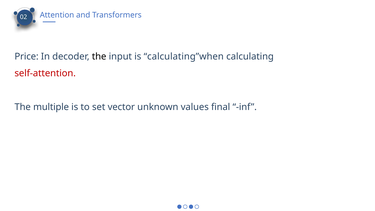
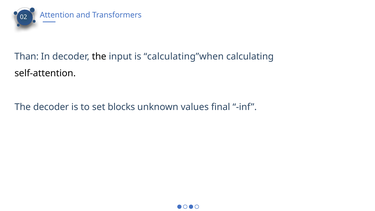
Price: Price -> Than (27, 56)
self-attention colour: red -> black (45, 73)
The multiple: multiple -> decoder (51, 107)
vector: vector -> blocks (121, 107)
